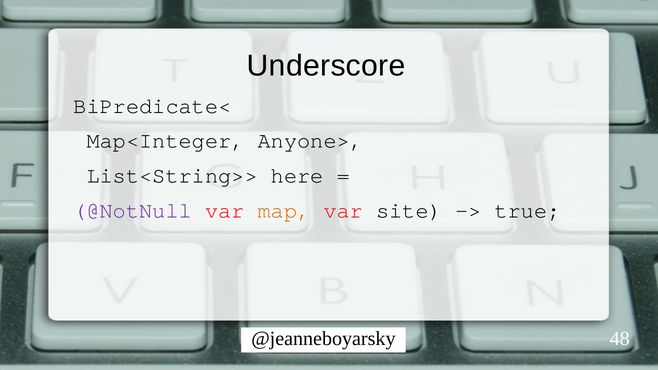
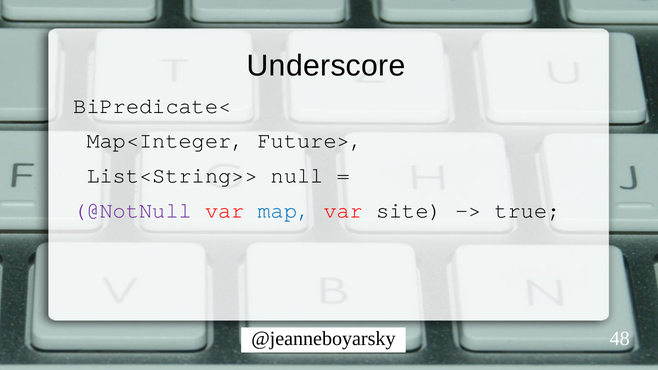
Anyone>: Anyone> -> Future> (310, 141)
here: here -> null (297, 176)
map colour: orange -> blue (284, 211)
